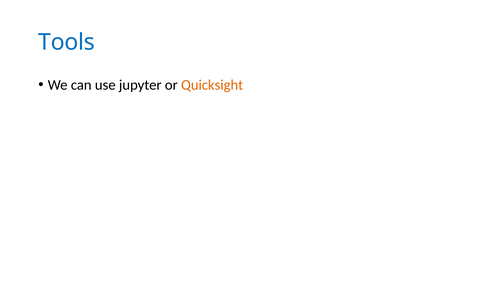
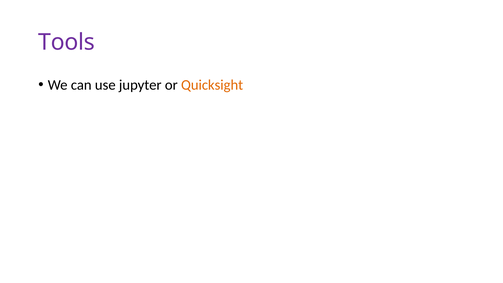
Tools colour: blue -> purple (67, 42)
